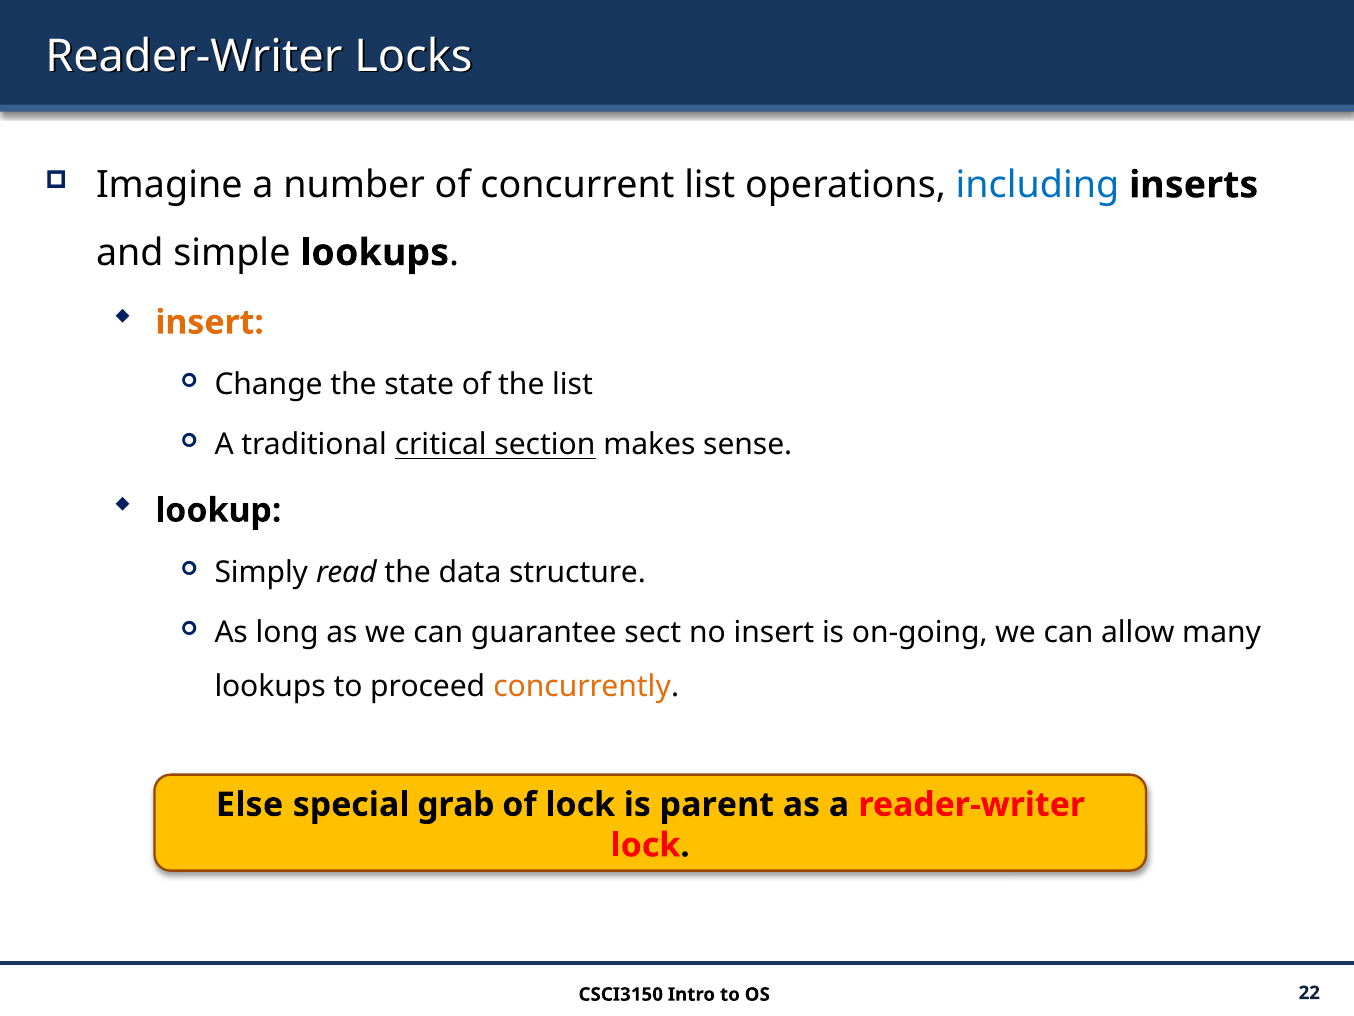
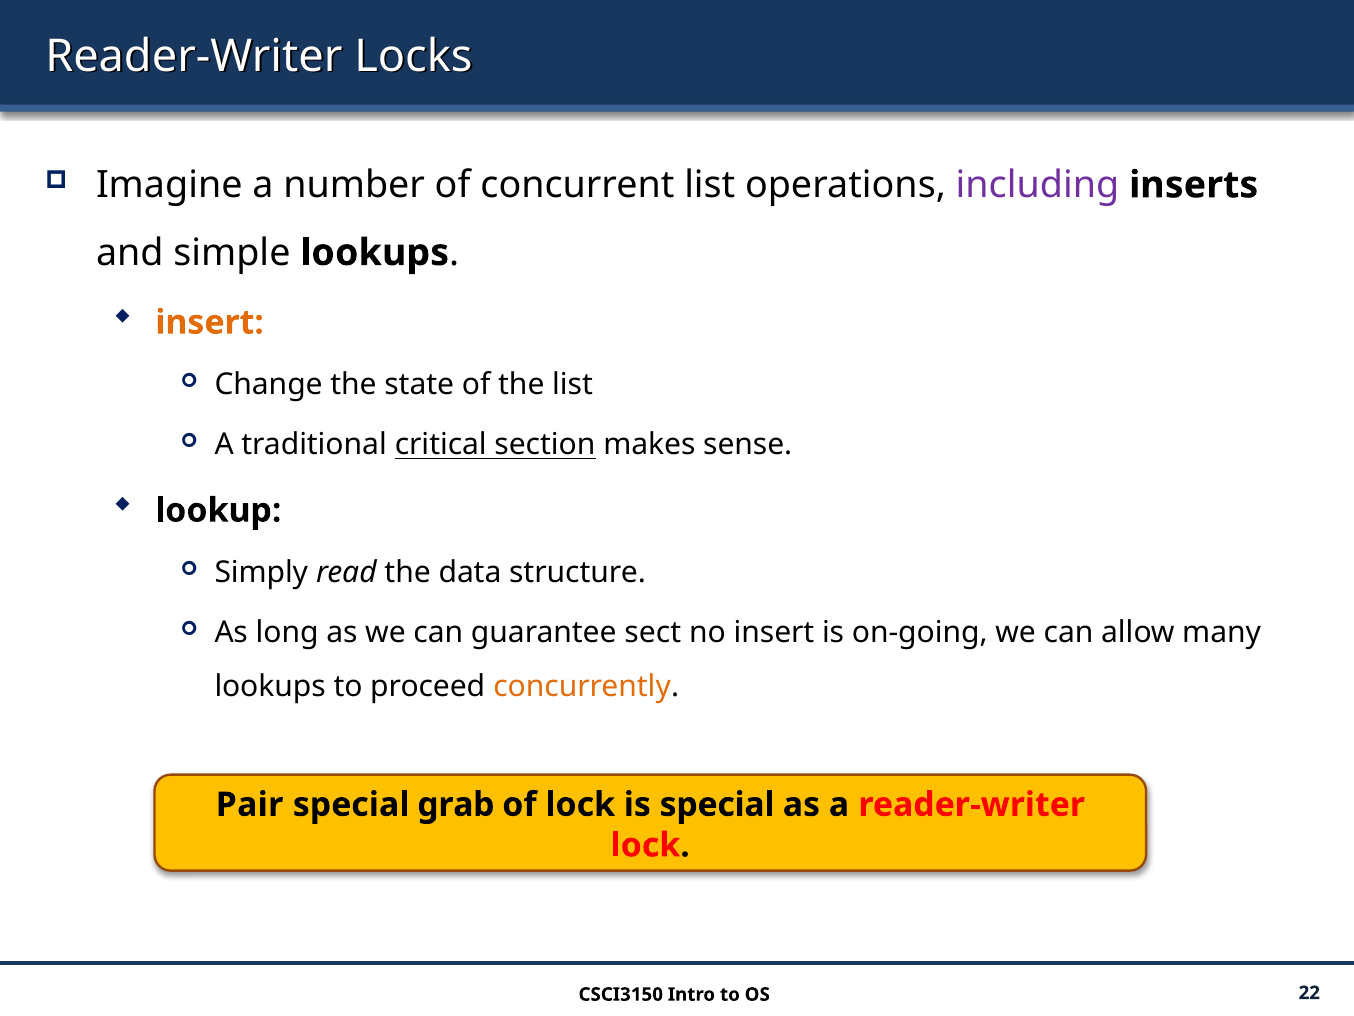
including colour: blue -> purple (1037, 185)
Else: Else -> Pair (250, 804)
is parent: parent -> special (717, 804)
